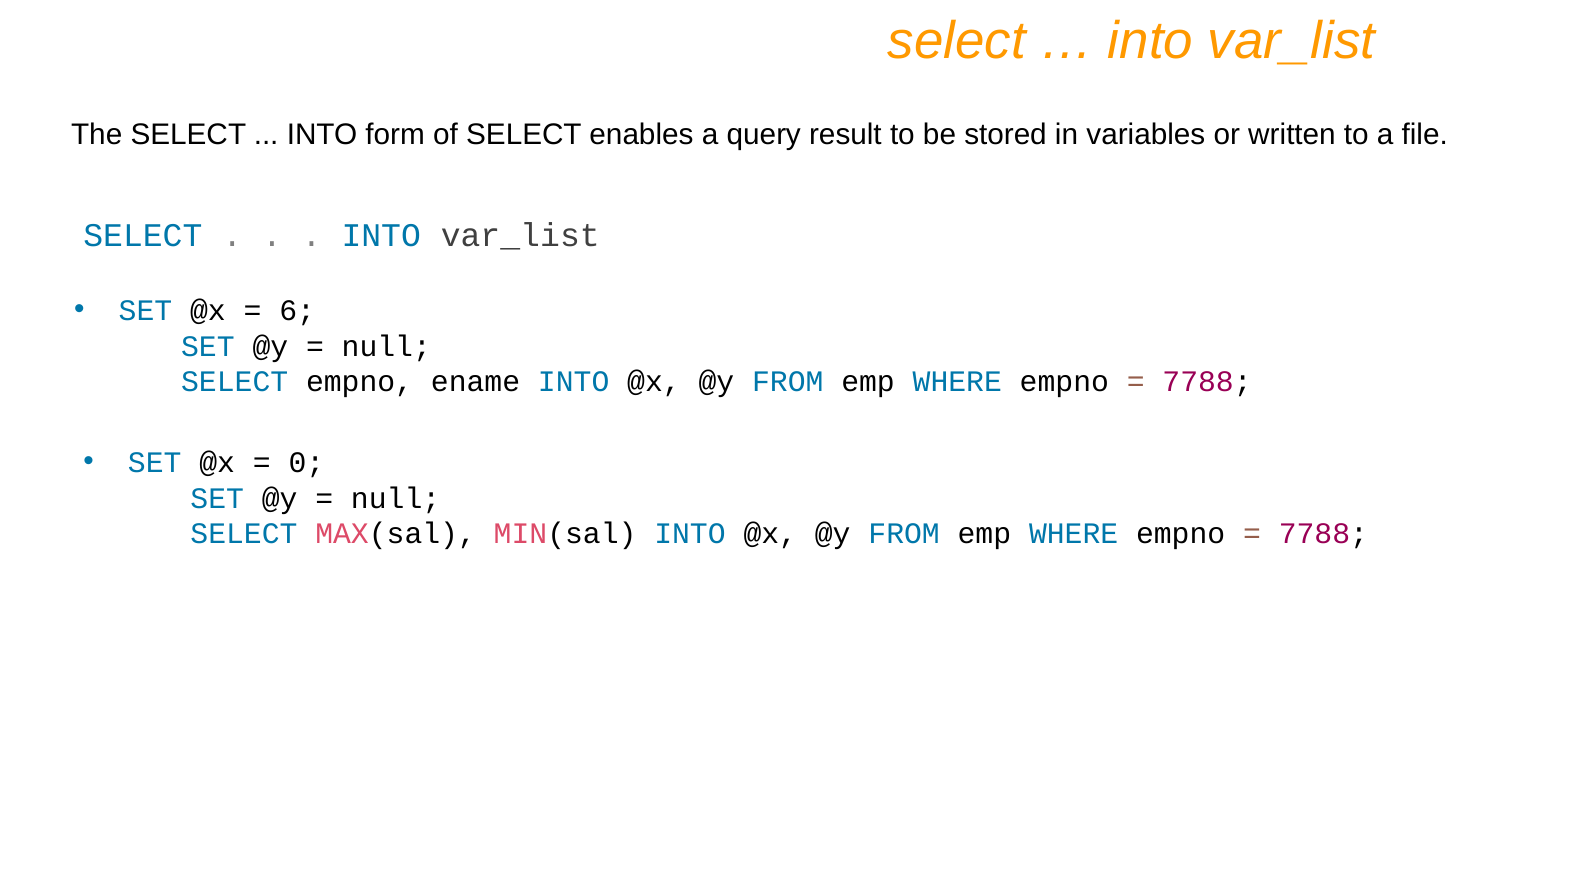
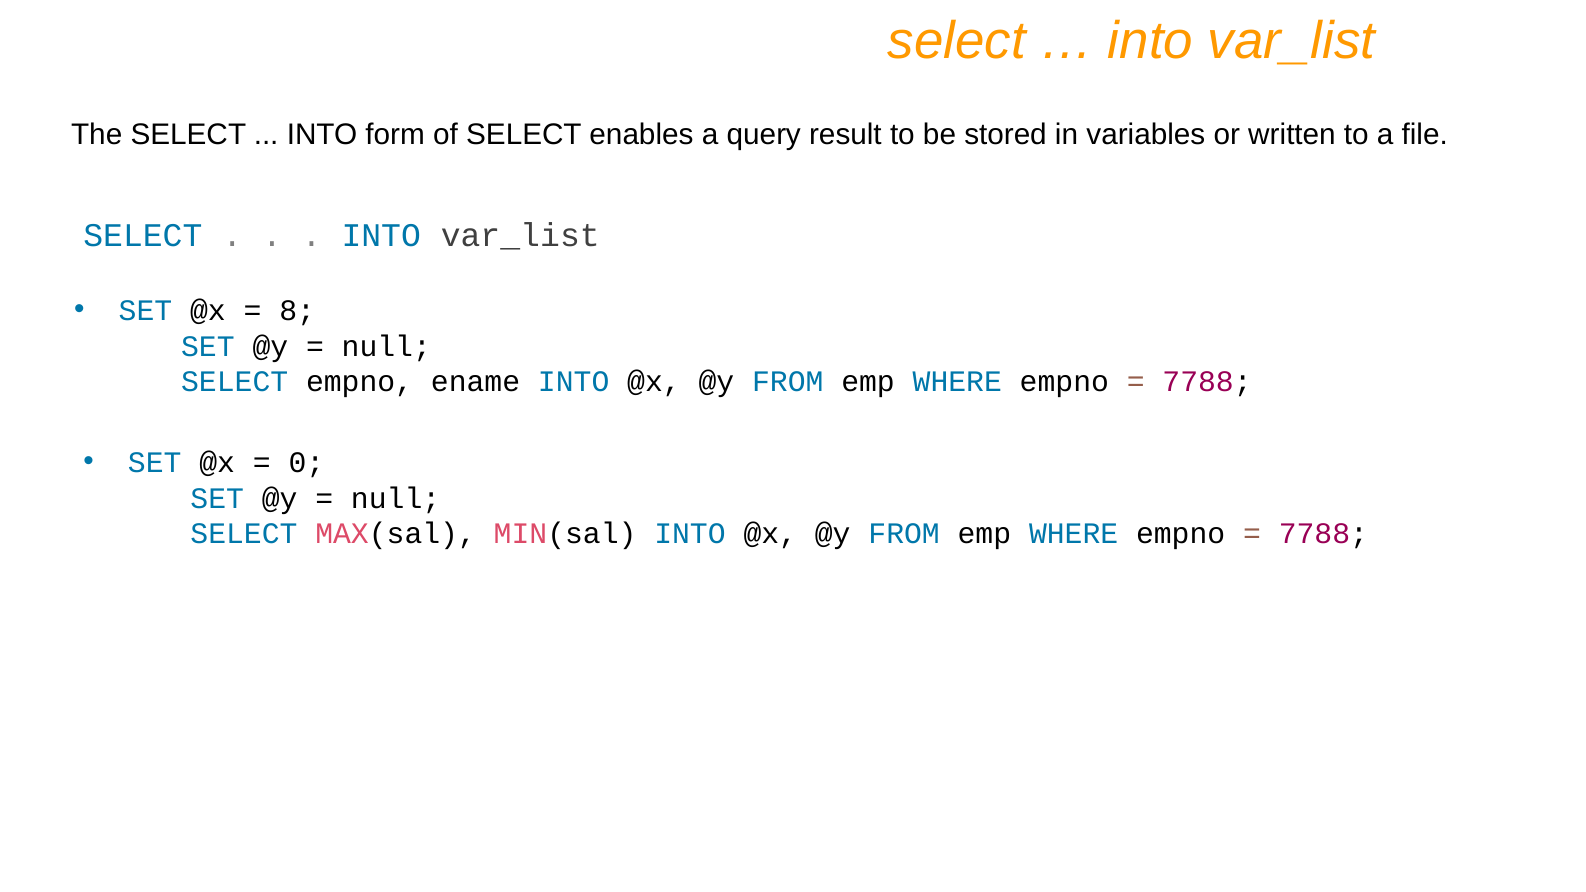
6: 6 -> 8 (297, 311)
